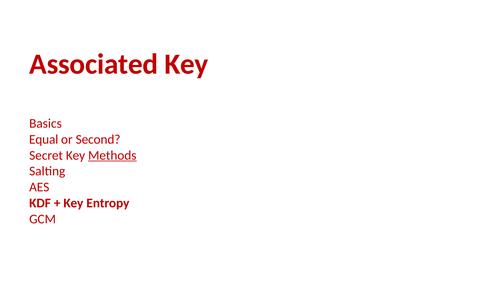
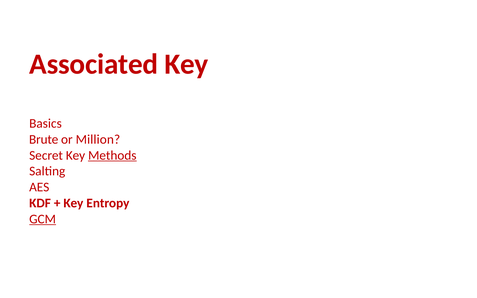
Equal: Equal -> Brute (44, 140)
Second: Second -> Million (98, 140)
GCM underline: none -> present (43, 219)
